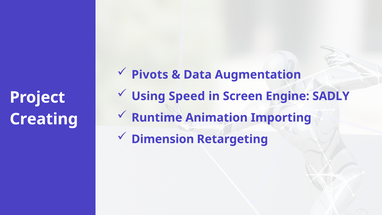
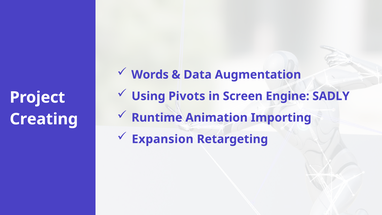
Pivots: Pivots -> Words (150, 75)
Speed: Speed -> Pivots (187, 96)
Dimension: Dimension -> Expansion (163, 139)
